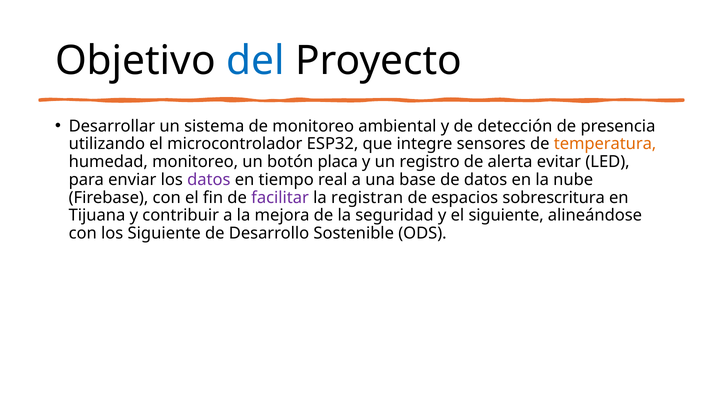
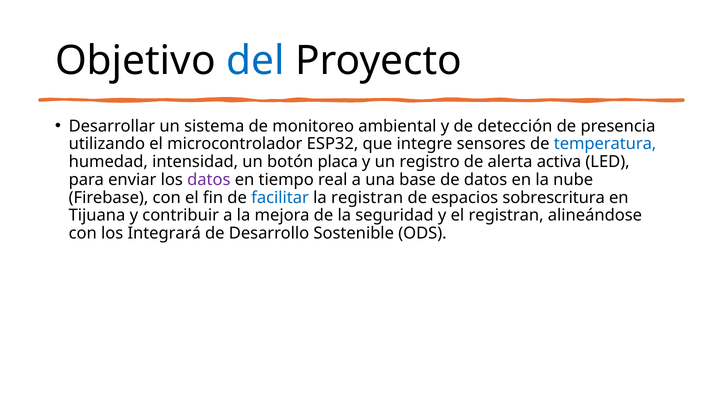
temperatura colour: orange -> blue (605, 144)
humedad monitoreo: monitoreo -> intensidad (195, 162)
evitar: evitar -> activa (559, 162)
facilitar colour: purple -> blue (280, 197)
el siguiente: siguiente -> registran (506, 215)
los Siguiente: Siguiente -> Integrará (164, 233)
